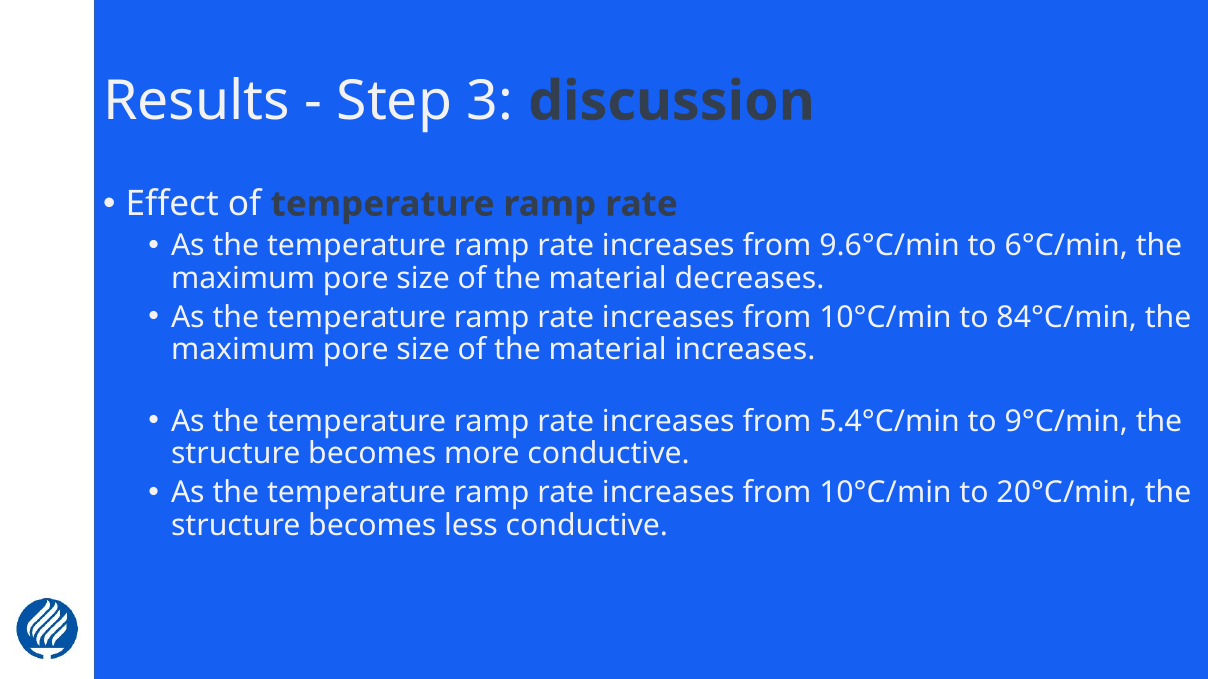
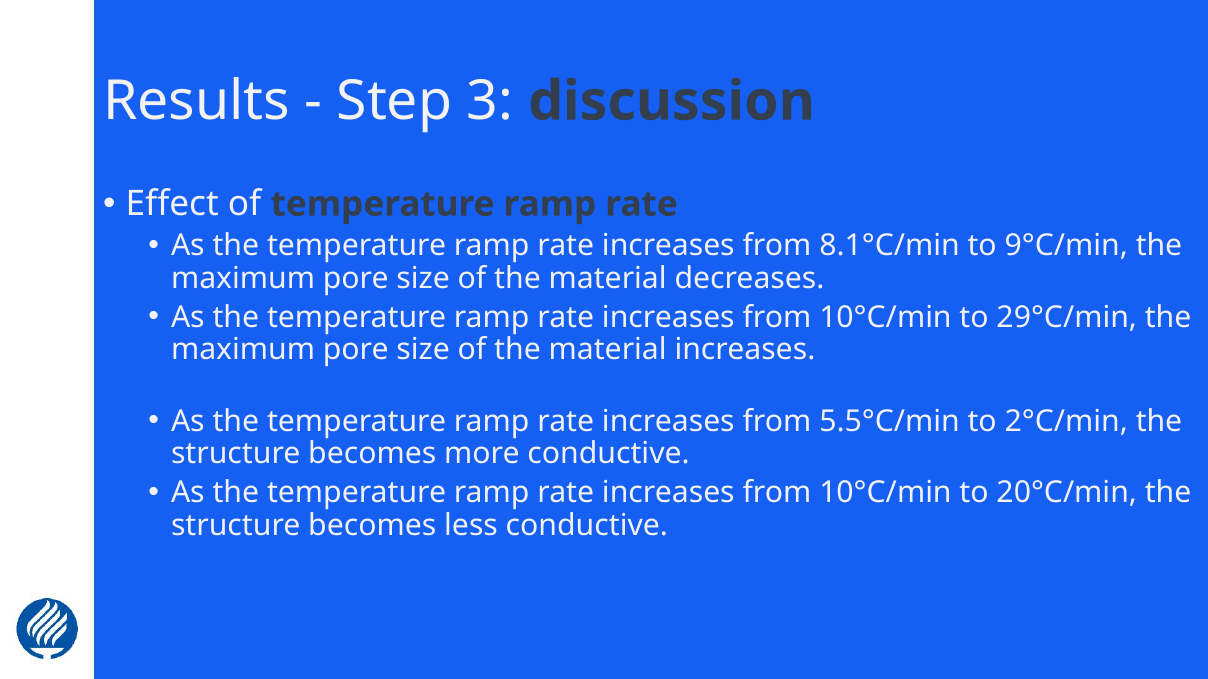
9.6°C/min: 9.6°C/min -> 8.1°C/min (890, 246)
6°C/min: 6°C/min -> 9°C/min (1066, 246)
84°C/min: 84°C/min -> 29°C/min (1067, 317)
5.4°C/min: 5.4°C/min -> 5.5°C/min (890, 421)
9°C/min: 9°C/min -> 2°C/min (1066, 421)
